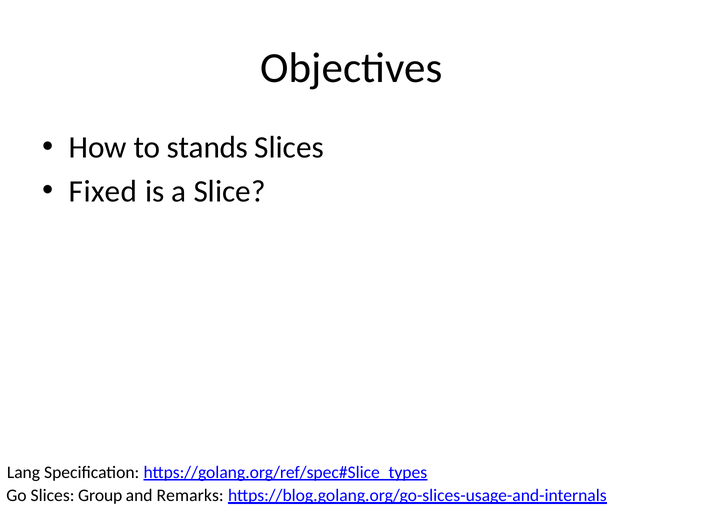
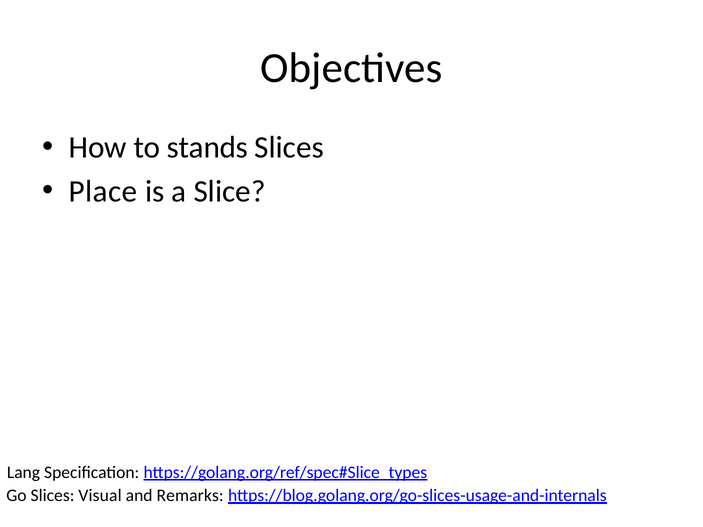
Fixed: Fixed -> Place (103, 191)
Group: Group -> Visual (100, 496)
